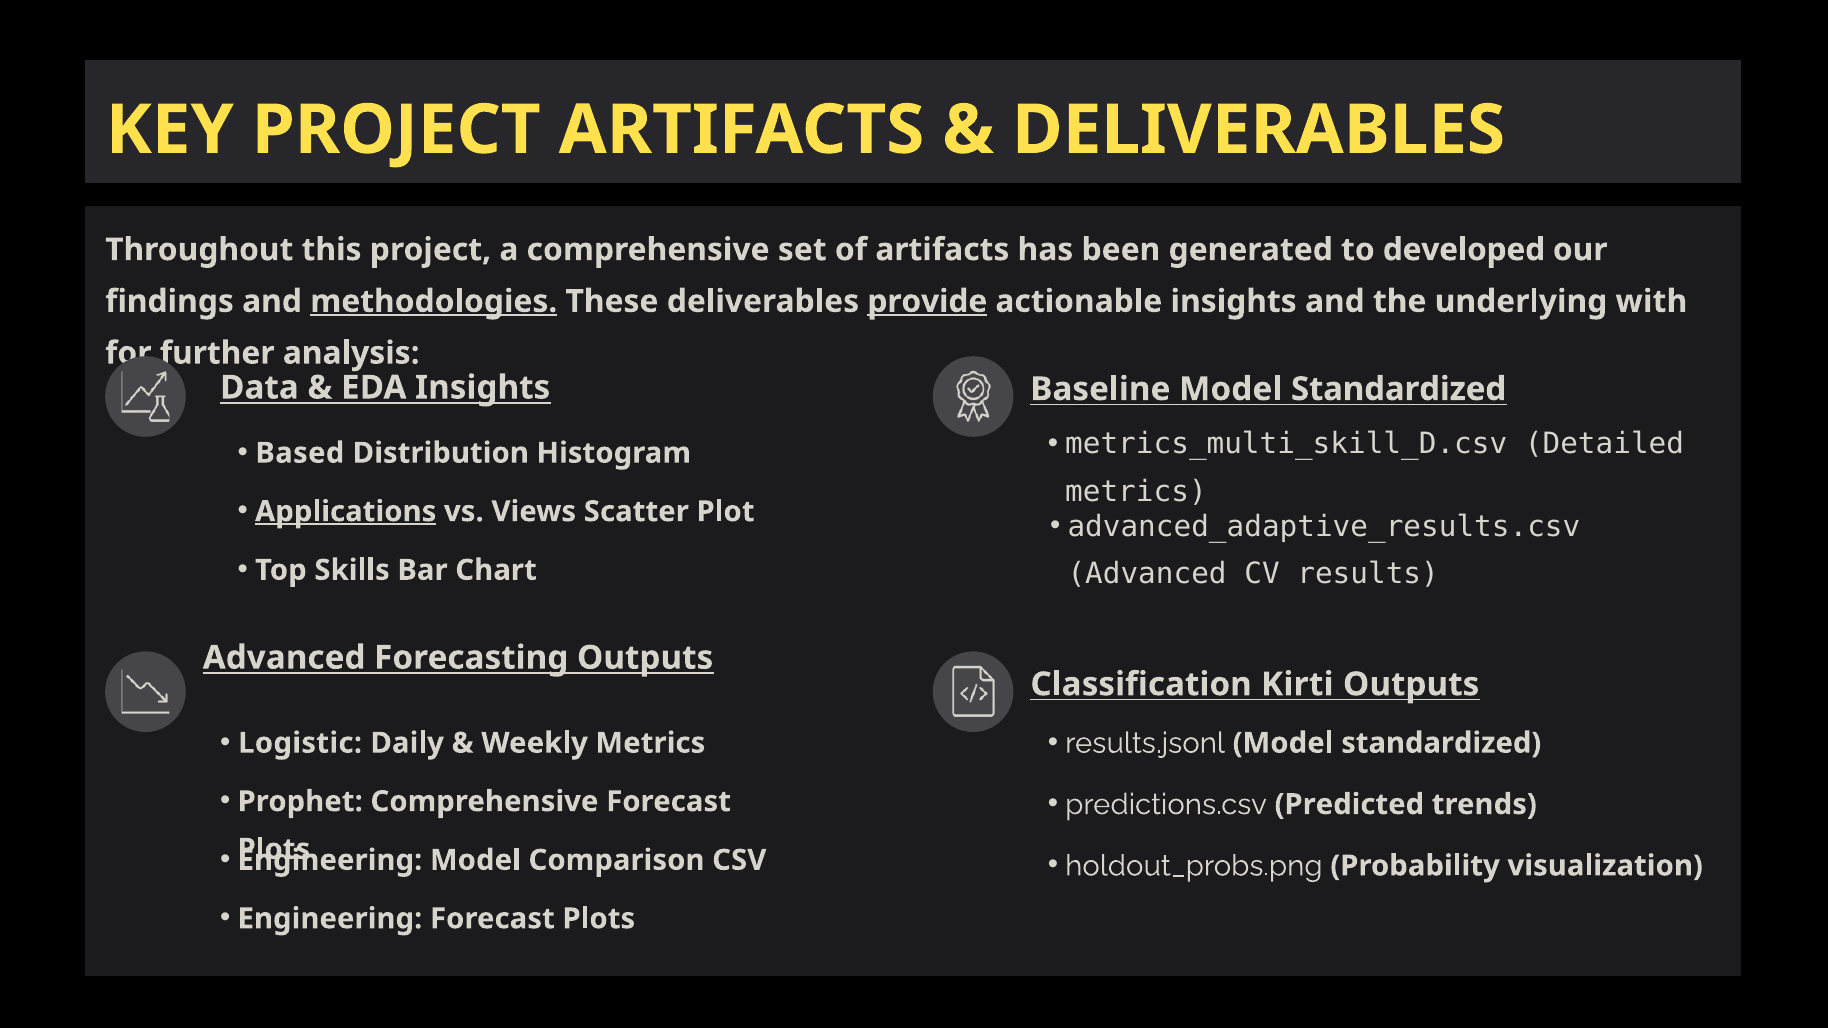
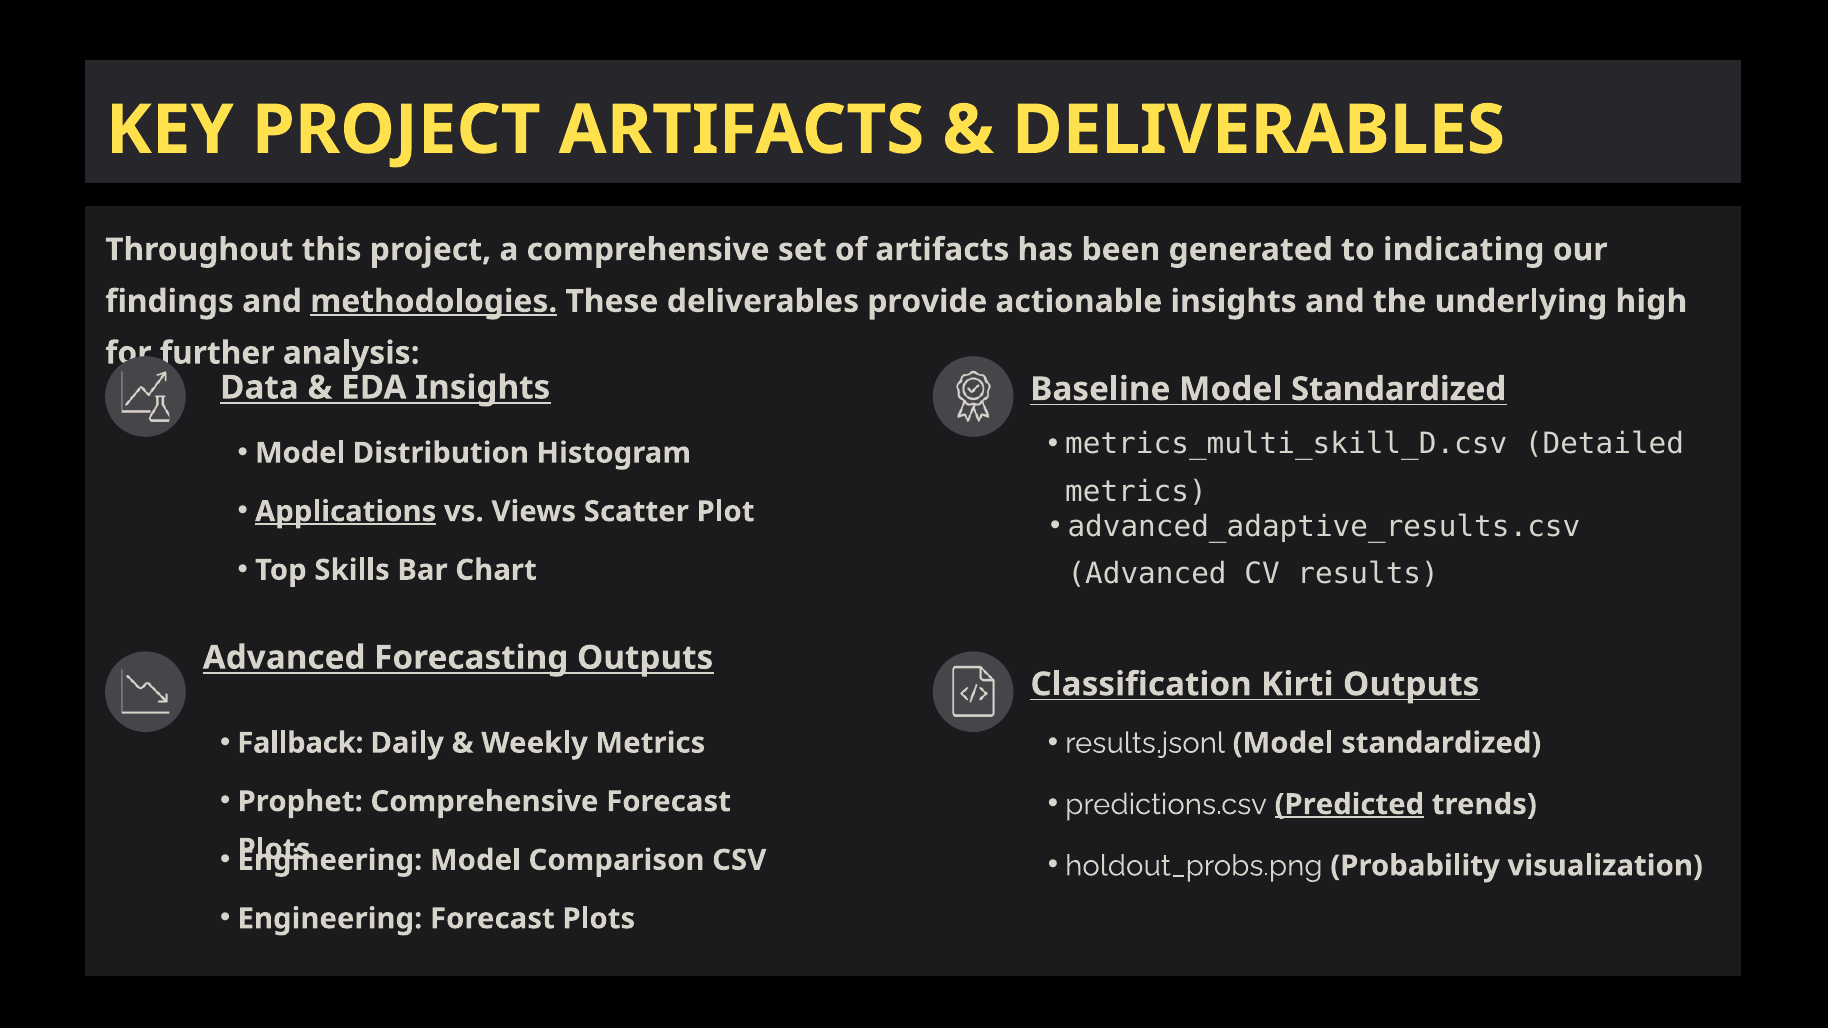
developed: developed -> indicating (1464, 250)
provide underline: present -> none (927, 302)
with: with -> high (1651, 302)
Based: Based -> Model (300, 453)
Logistic: Logistic -> Fallback (300, 743)
Predicted underline: none -> present (1349, 805)
